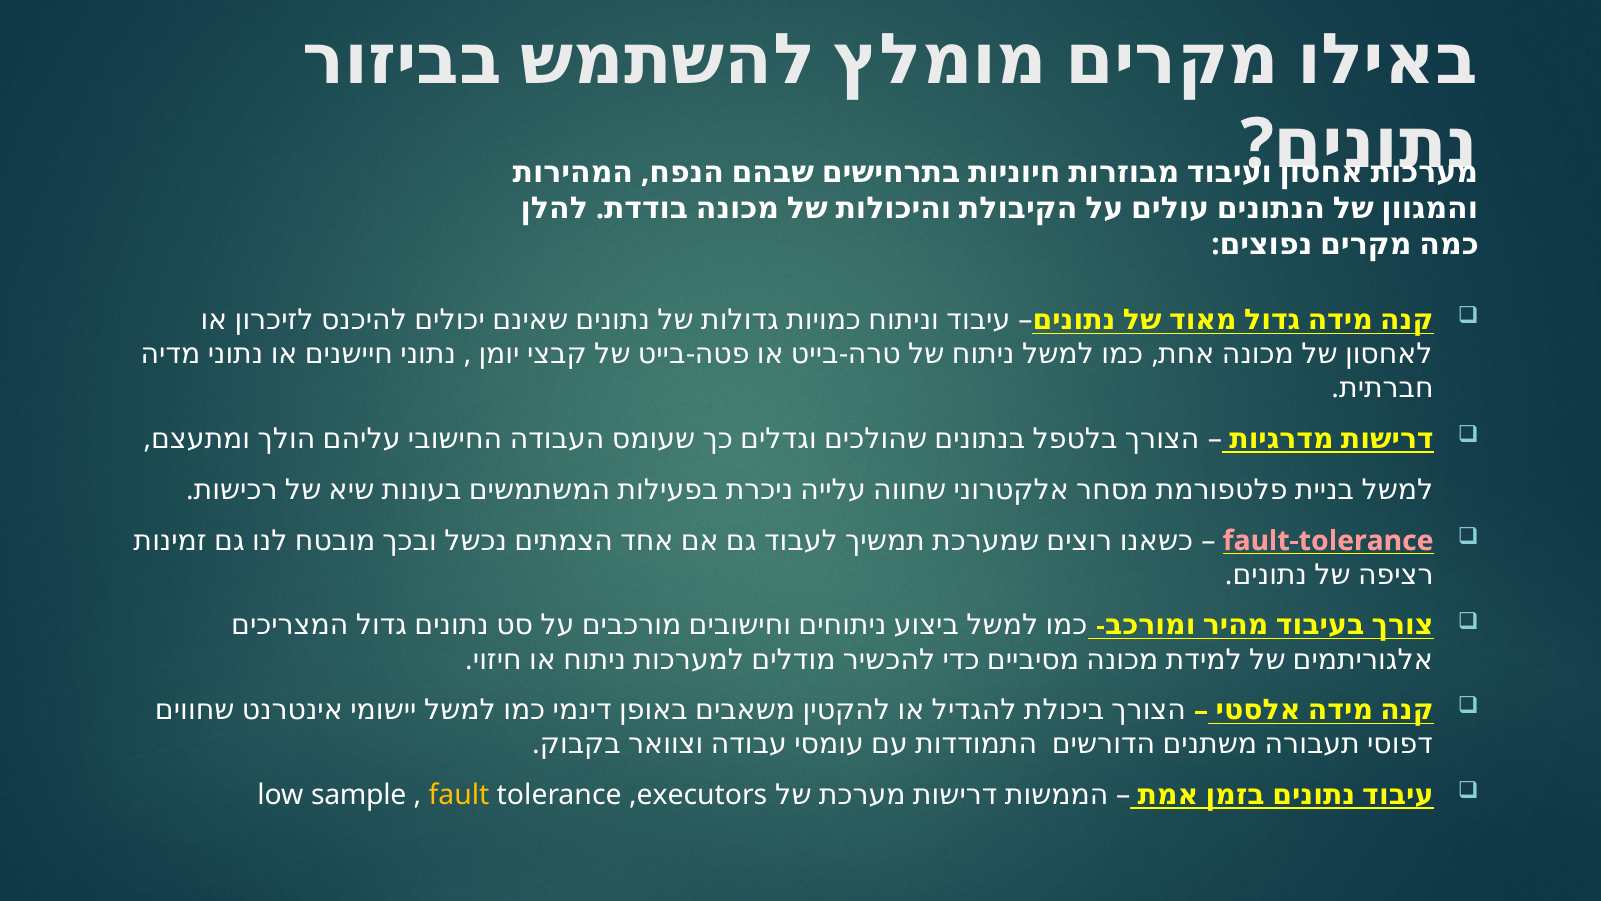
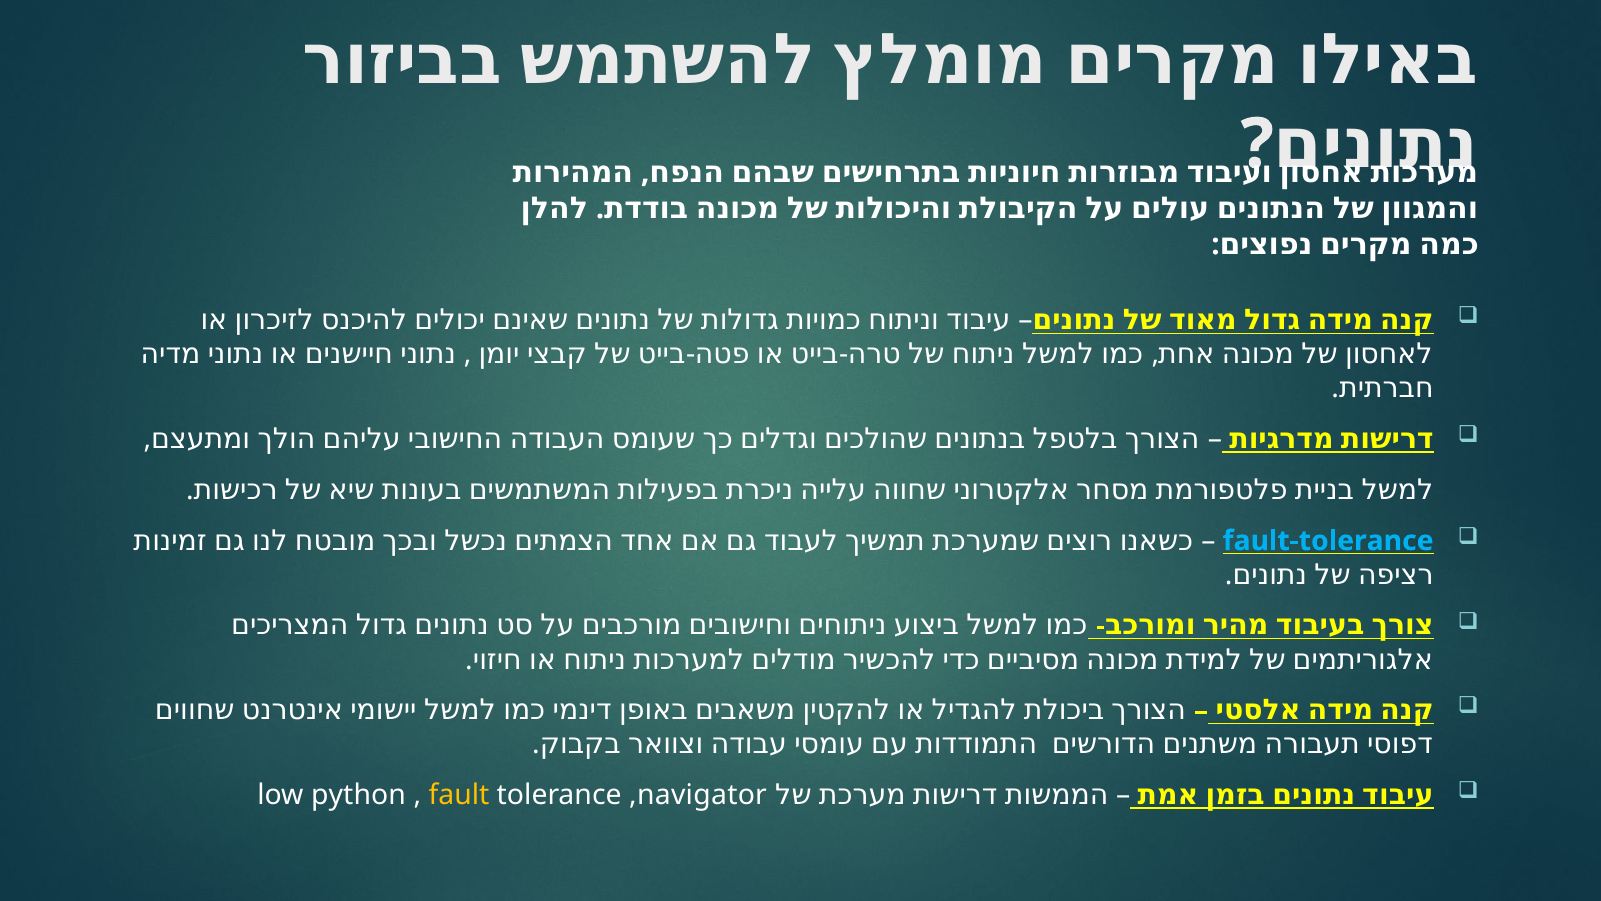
fault-tolerance colour: pink -> light blue (1328, 541)
sample: sample -> python (358, 795)
,executors: ,executors -> ,navigator (698, 795)
